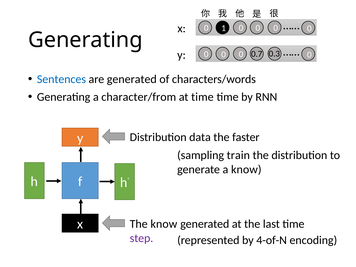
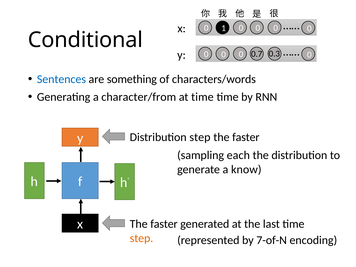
Generating: Generating -> Conditional (85, 40)
are generated: generated -> something (132, 79)
Distribution data: data -> step (200, 137)
train: train -> each (238, 155)
x The know: know -> faster (164, 224)
step colour: purple -> orange (141, 238)
4-of-N: 4-of-N -> 7-of-N (272, 240)
